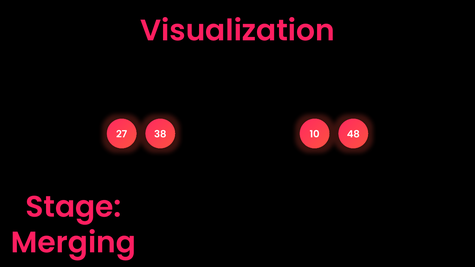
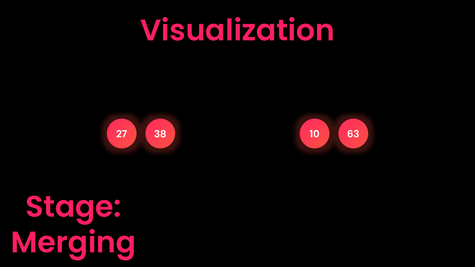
48: 48 -> 63 (353, 134)
